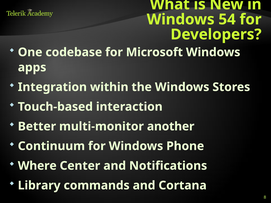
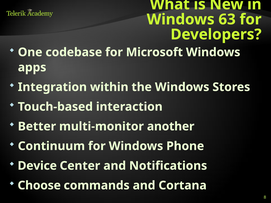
54: 54 -> 63 (227, 19)
Where: Where -> Device (37, 166)
Library: Library -> Choose (39, 186)
